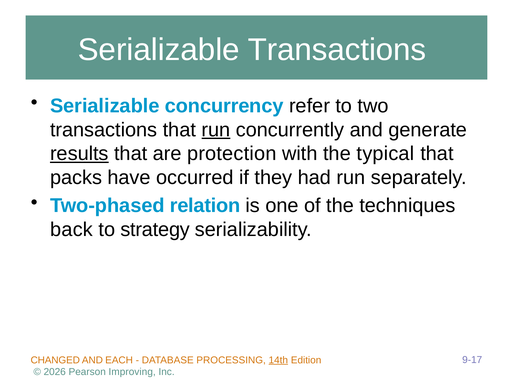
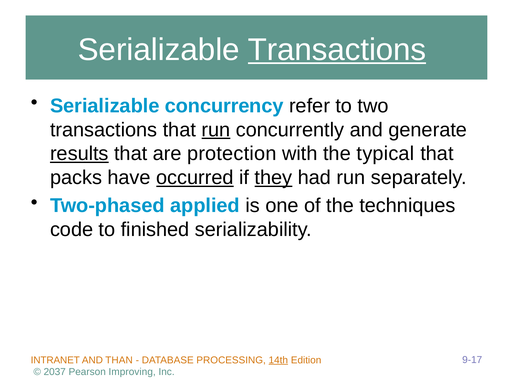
Transactions underline: none -> present (337, 50)
occurred underline: none -> present (195, 178)
they underline: none -> present (273, 178)
relation: relation -> applied (205, 206)
back: back -> code (72, 229)
strategy: strategy -> finished (155, 229)
CHANGED: CHANGED -> INTRANET (55, 360)
EACH: EACH -> THAN (119, 360)
2026: 2026 -> 2037 (55, 372)
